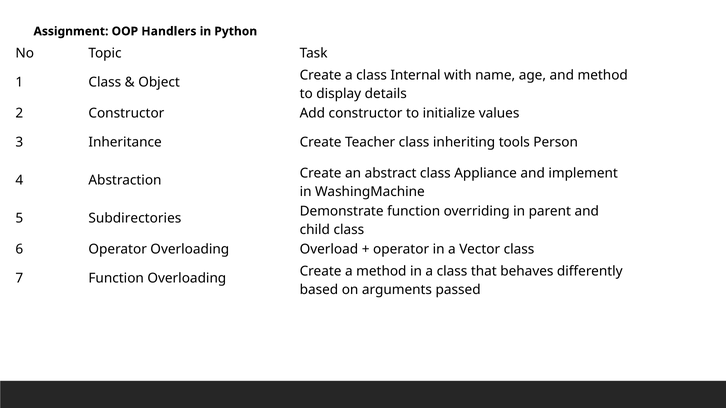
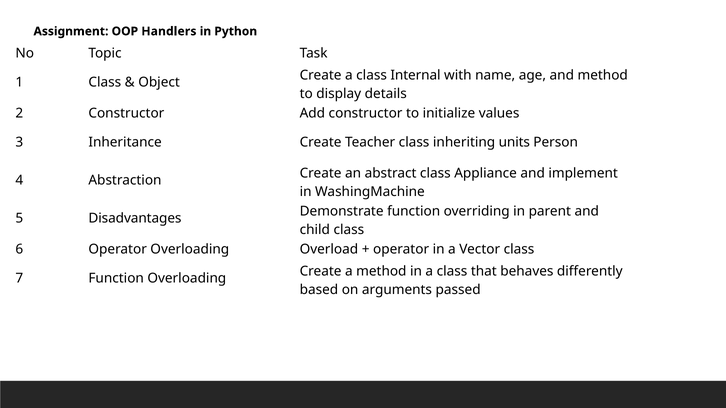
tools: tools -> units (514, 142)
Subdirectories: Subdirectories -> Disadvantages (135, 218)
